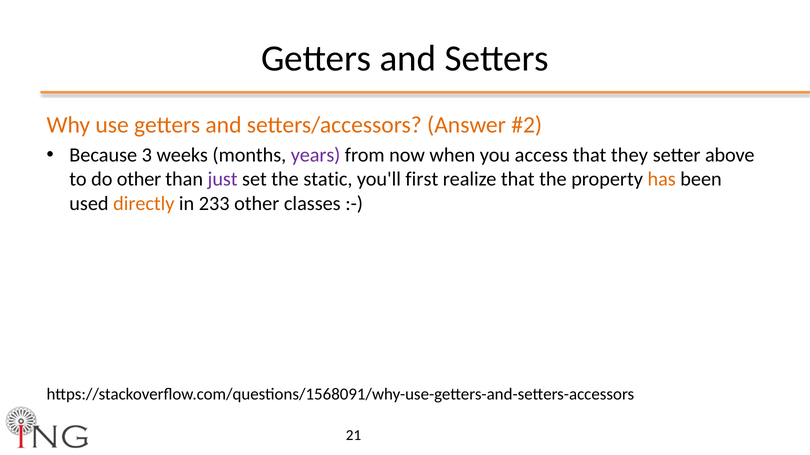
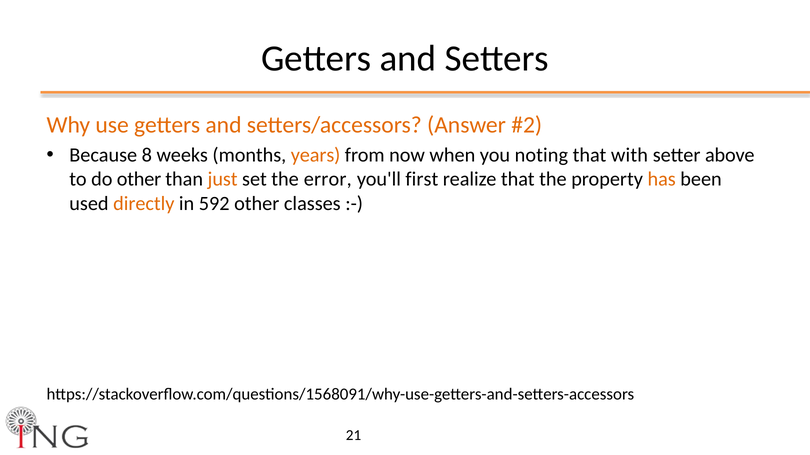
3: 3 -> 8 (147, 155)
years colour: purple -> orange (316, 155)
access: access -> noting (541, 155)
they: they -> with (629, 155)
just colour: purple -> orange (223, 180)
static: static -> error (328, 180)
233: 233 -> 592 (214, 204)
